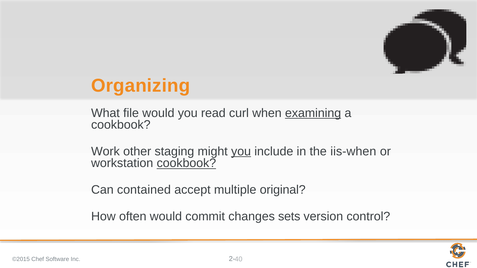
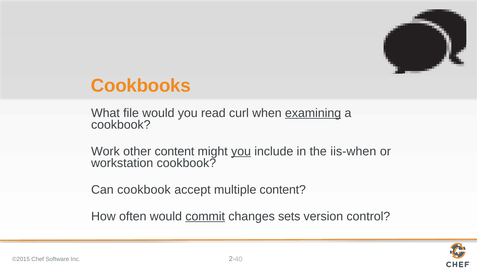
Organizing: Organizing -> Cookbooks (141, 86)
other staging: staging -> content (174, 152)
cookbook underline: present -> none (186, 163)
Can contained: contained -> cookbook (144, 190)
multiple original: original -> content (283, 190)
commit underline: none -> present (205, 217)
